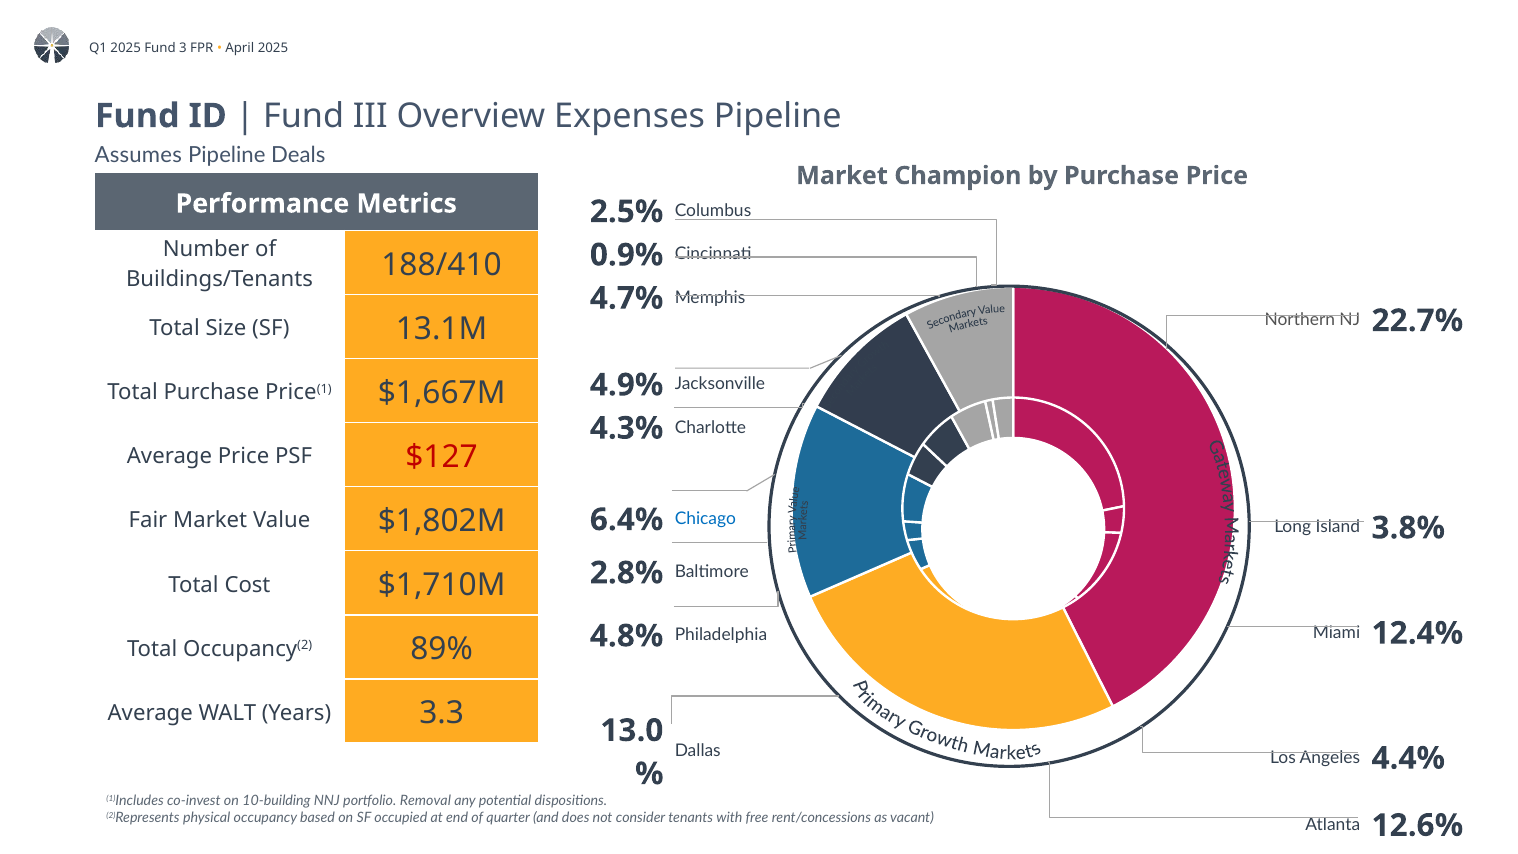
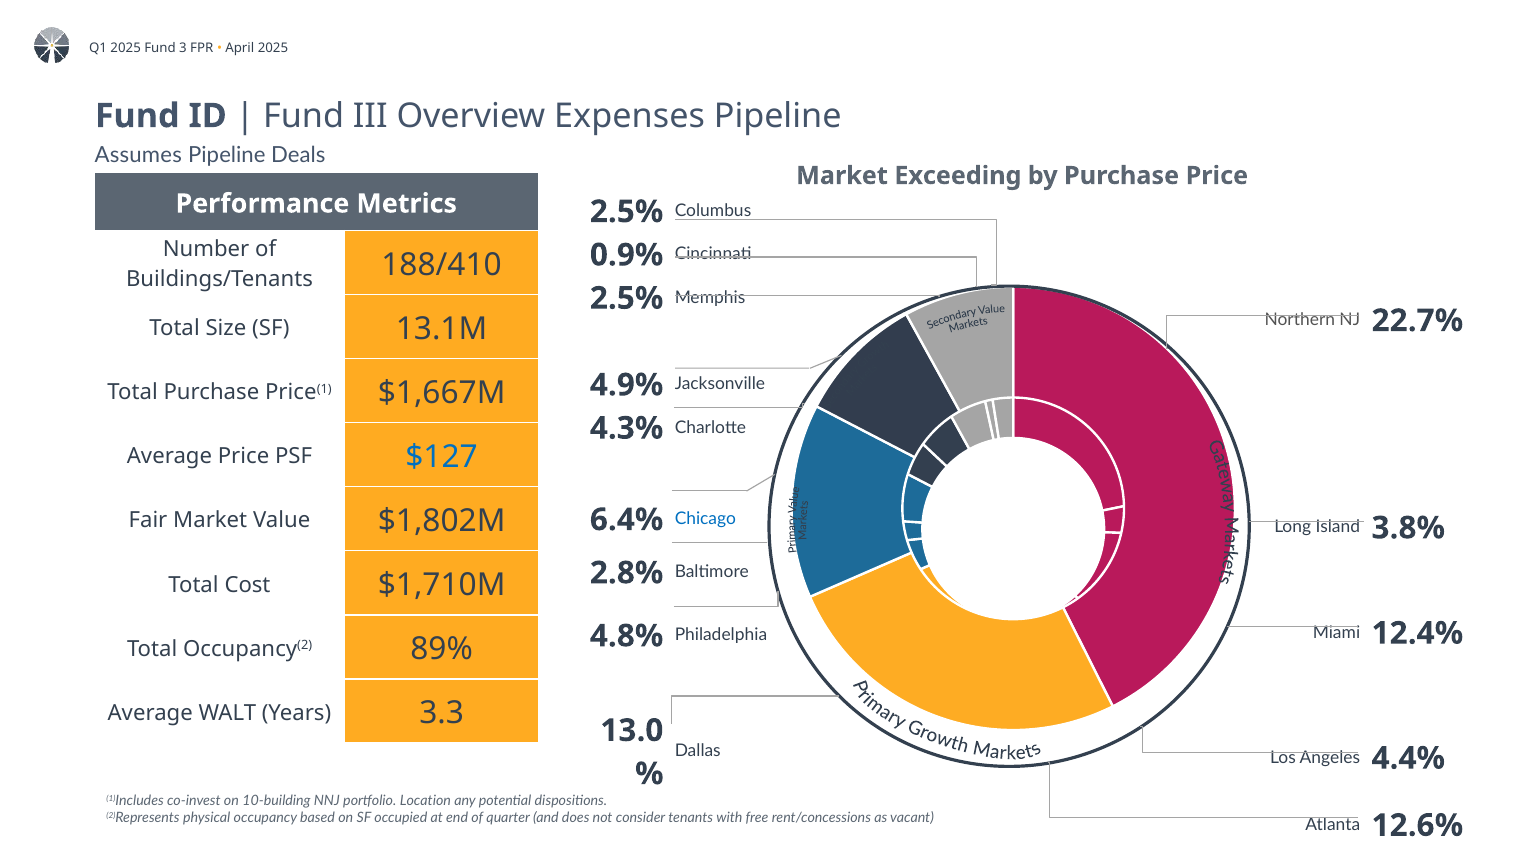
Champion: Champion -> Exceeding (958, 176)
4.7%: 4.7% -> 2.5% (627, 298)
$127 colour: red -> blue (442, 457)
Removal: Removal -> Location (425, 801)
